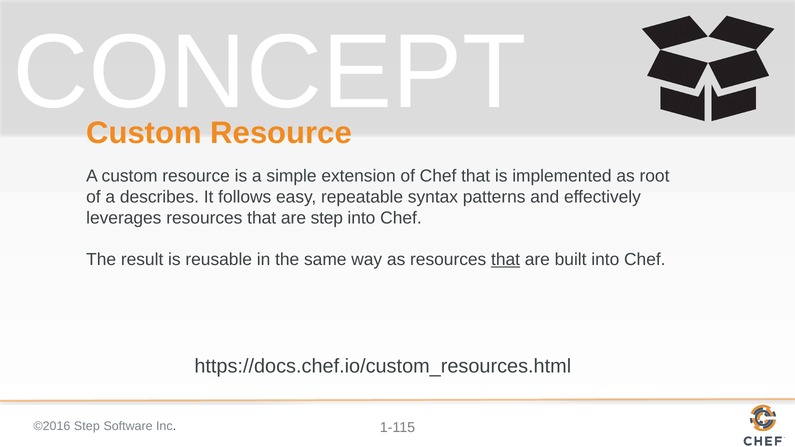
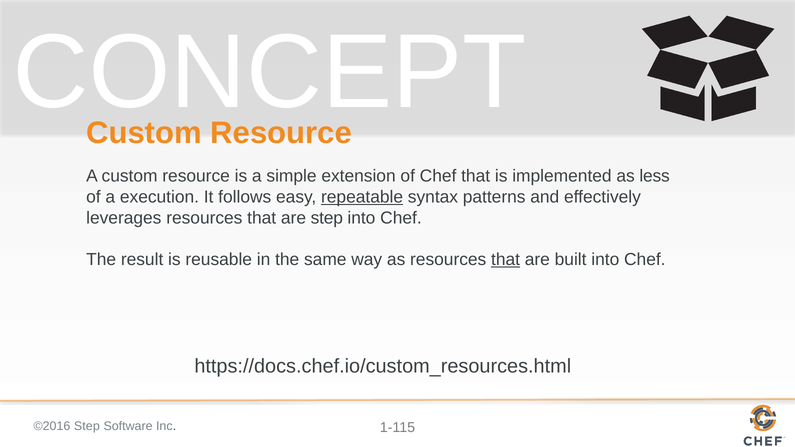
root: root -> less (655, 176)
describes: describes -> execution (159, 197)
repeatable underline: none -> present (362, 197)
